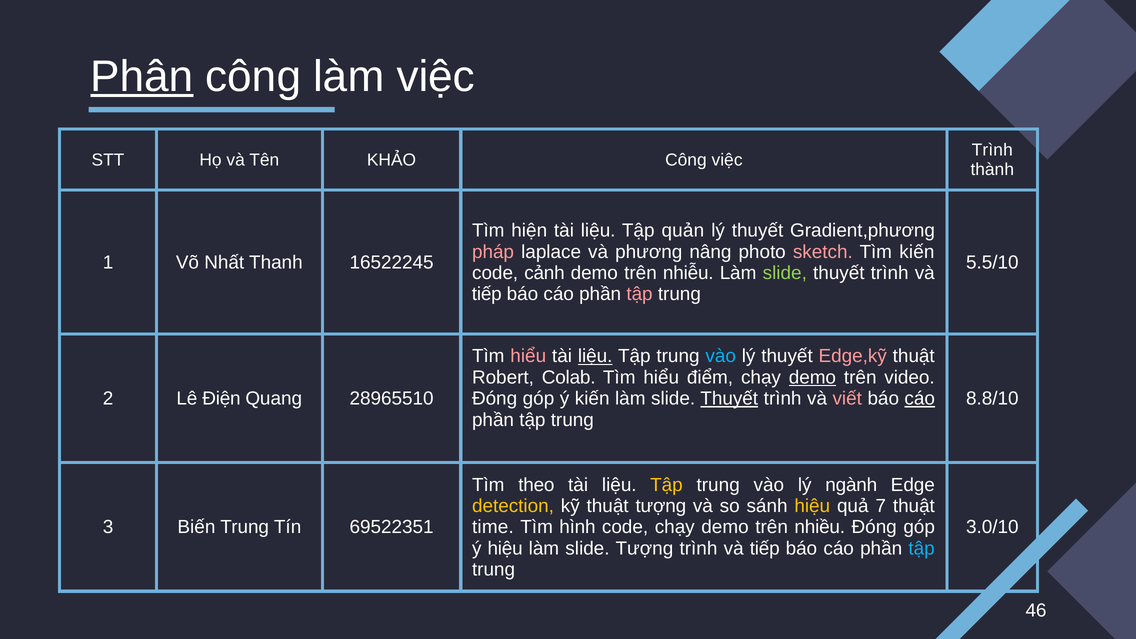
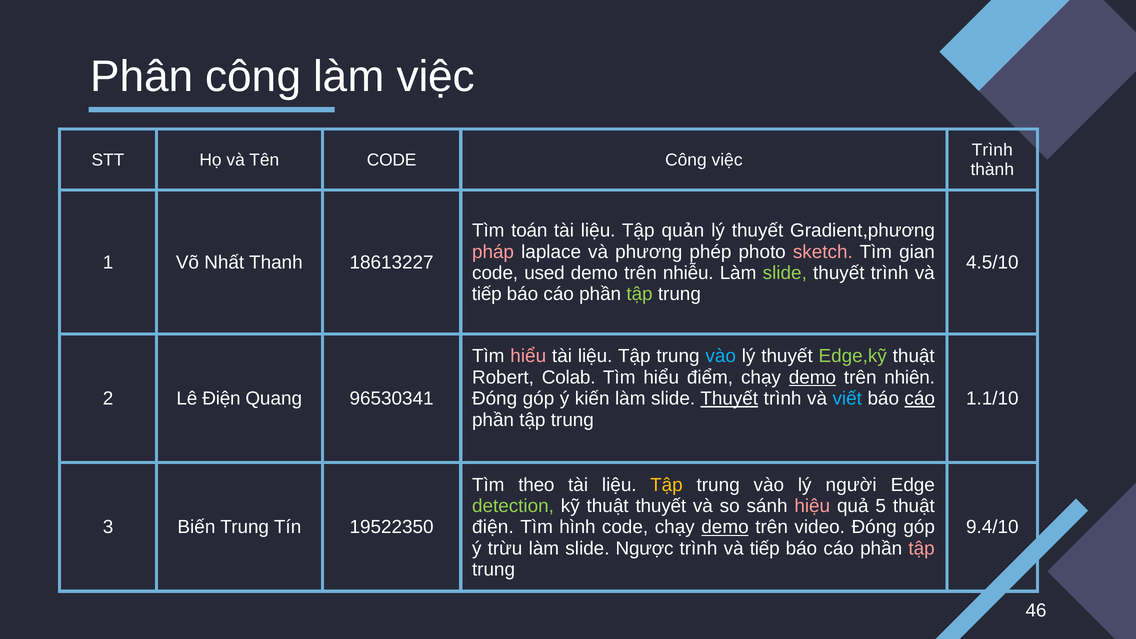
Phân underline: present -> none (142, 77)
Tên KHẢO: KHẢO -> CODE (392, 160)
hiện: hiện -> toán (529, 231)
nâng: nâng -> phép (710, 252)
Tìm kiến: kiến -> gian (917, 252)
16522245: 16522245 -> 18613227 (392, 262)
5.5/10: 5.5/10 -> 4.5/10 (992, 262)
cảnh: cảnh -> used (544, 273)
tập colour: pink -> light green (640, 294)
liệu underline: present -> none (595, 356)
Edge,kỹ colour: pink -> light green (853, 356)
video: video -> nhiên (910, 377)
28965510: 28965510 -> 96530341 (392, 399)
viết colour: pink -> light blue (847, 399)
8.8/10: 8.8/10 -> 1.1/10 (992, 399)
ngành: ngành -> người (851, 485)
detection colour: yellow -> light green (513, 506)
thuật tượng: tượng -> thuyết (661, 506)
hiệu colour: yellow -> pink (812, 506)
7: 7 -> 5 (881, 506)
69522351: 69522351 -> 19522350 (392, 527)
time: time -> điện (493, 527)
demo underline: none -> present (725, 527)
nhiều: nhiều -> video (820, 527)
3.0/10: 3.0/10 -> 9.4/10 (992, 527)
ý hiệu: hiệu -> trừu (505, 548)
slide Tượng: Tượng -> Ngược (645, 548)
tập colour: light blue -> pink (922, 548)
